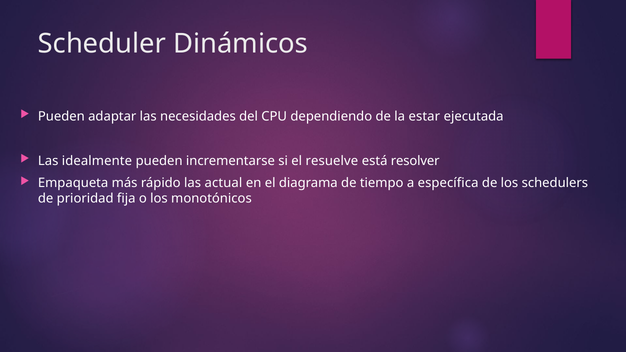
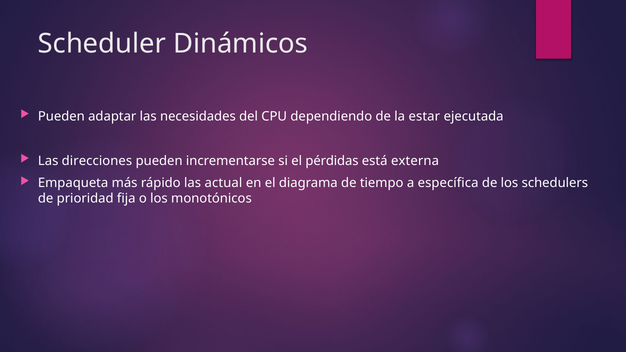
idealmente: idealmente -> direcciones (97, 161)
resuelve: resuelve -> pérdidas (332, 161)
resolver: resolver -> externa (415, 161)
